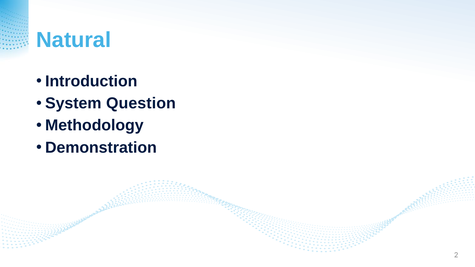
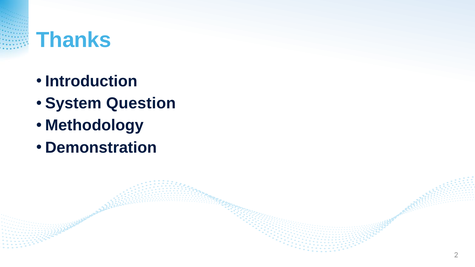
Natural: Natural -> Thanks (74, 40)
